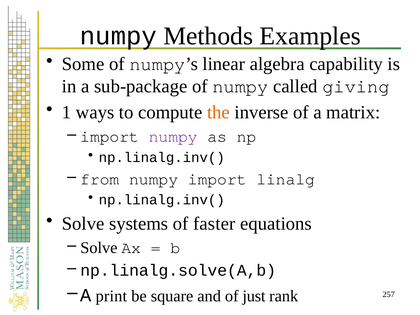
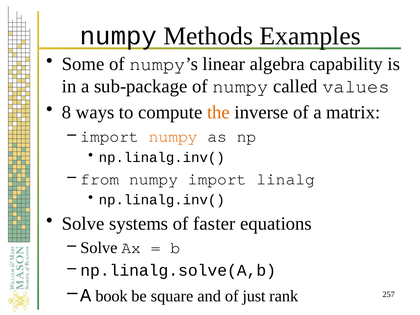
giving: giving -> values (356, 86)
1: 1 -> 8 (67, 112)
numpy colour: purple -> orange (173, 137)
print: print -> book (112, 296)
